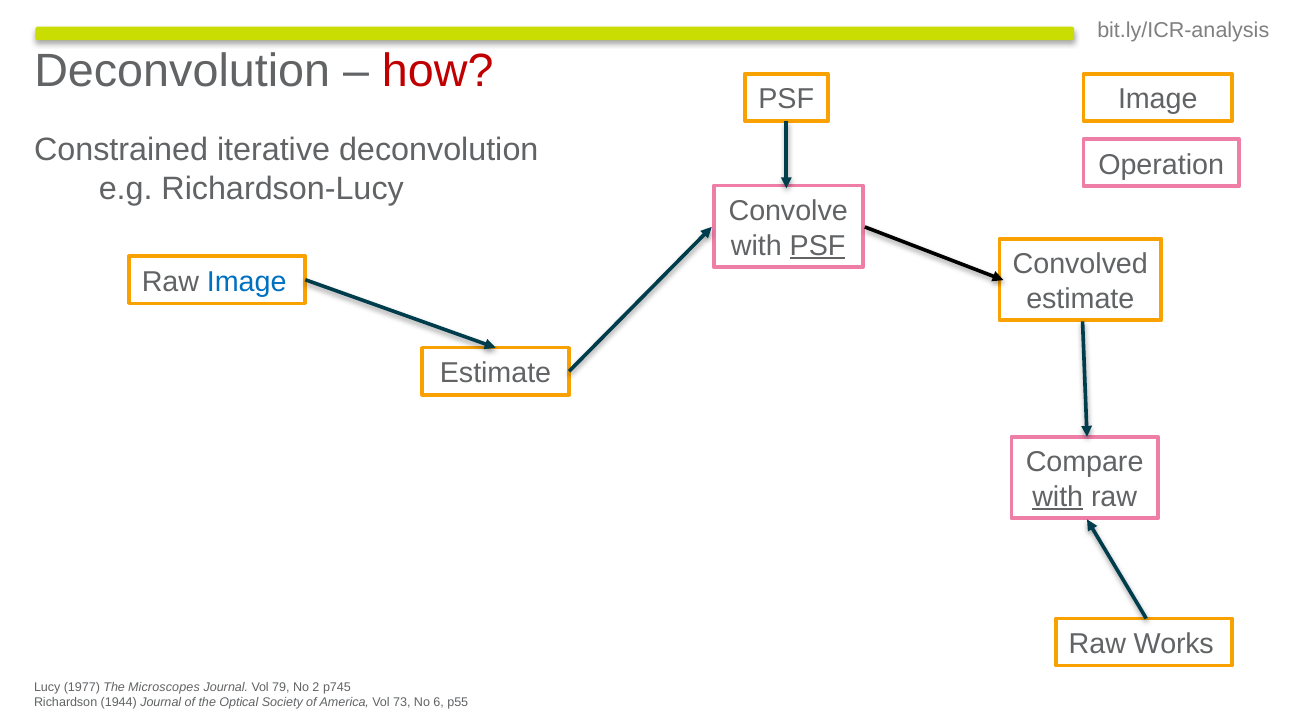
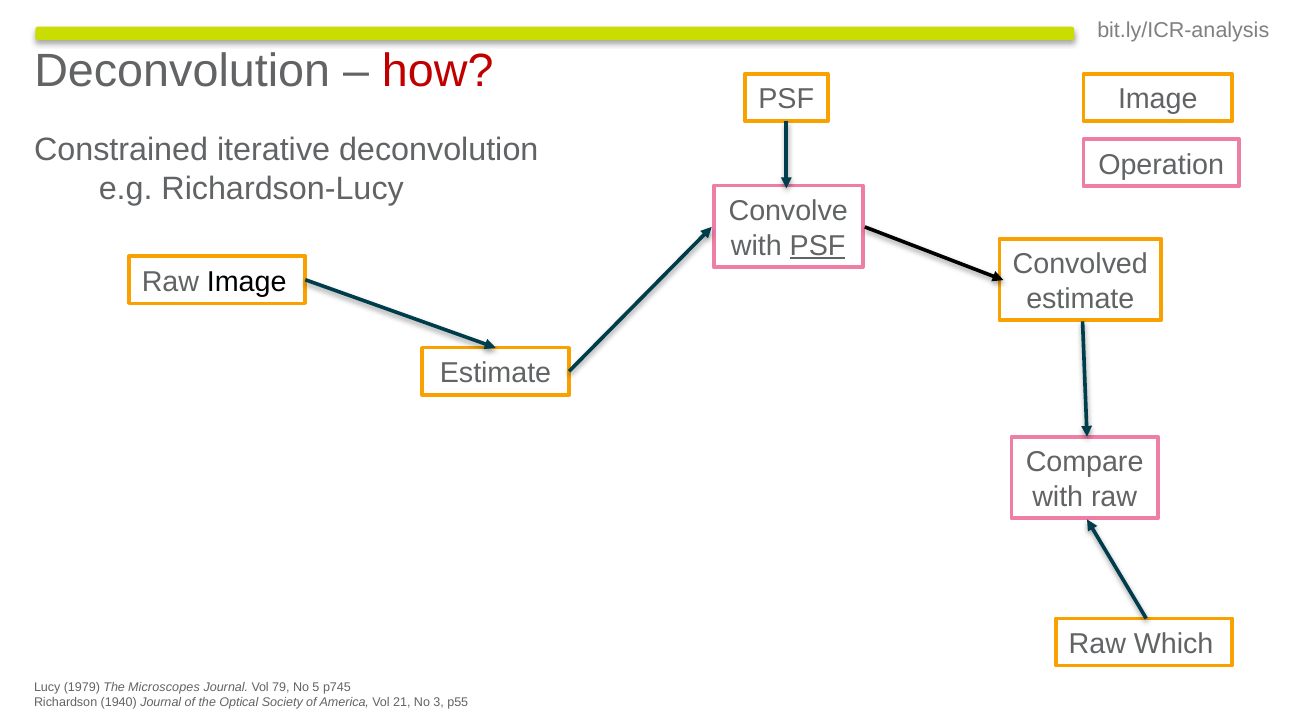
Image colour: blue -> black (247, 282)
with underline: present -> none (1058, 497)
Works: Works -> Which (1174, 644)
1977: 1977 -> 1979 (82, 688)
2: 2 -> 5 (316, 688)
1944: 1944 -> 1940 (119, 703)
73: 73 -> 21 (402, 703)
6: 6 -> 3 (439, 703)
